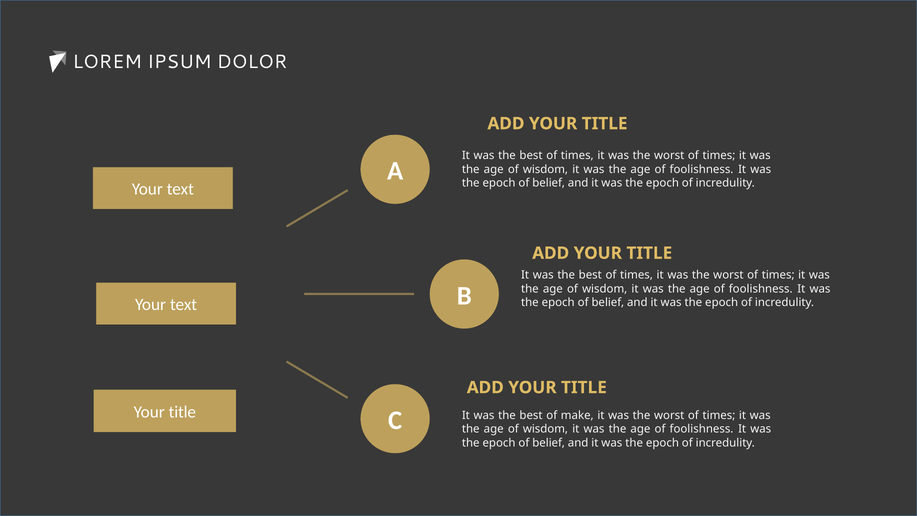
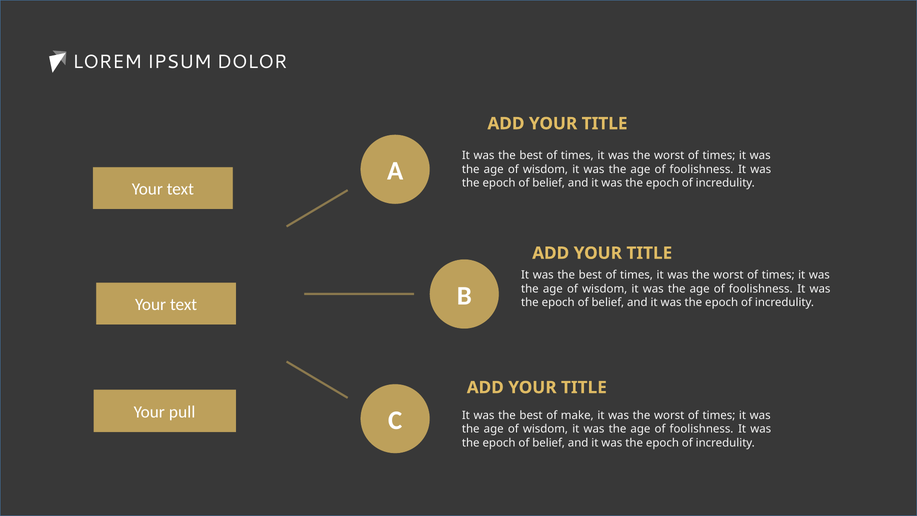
title: title -> pull (182, 412)
